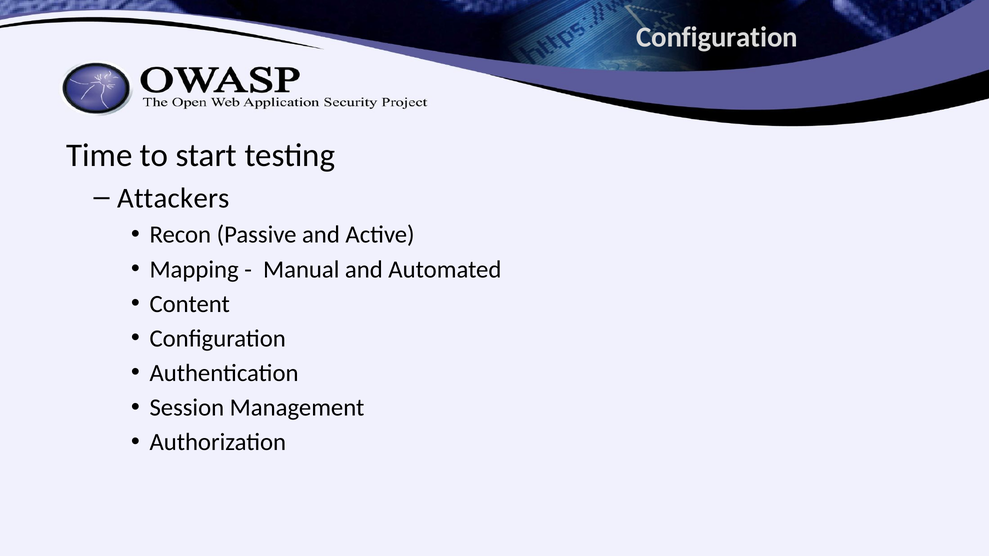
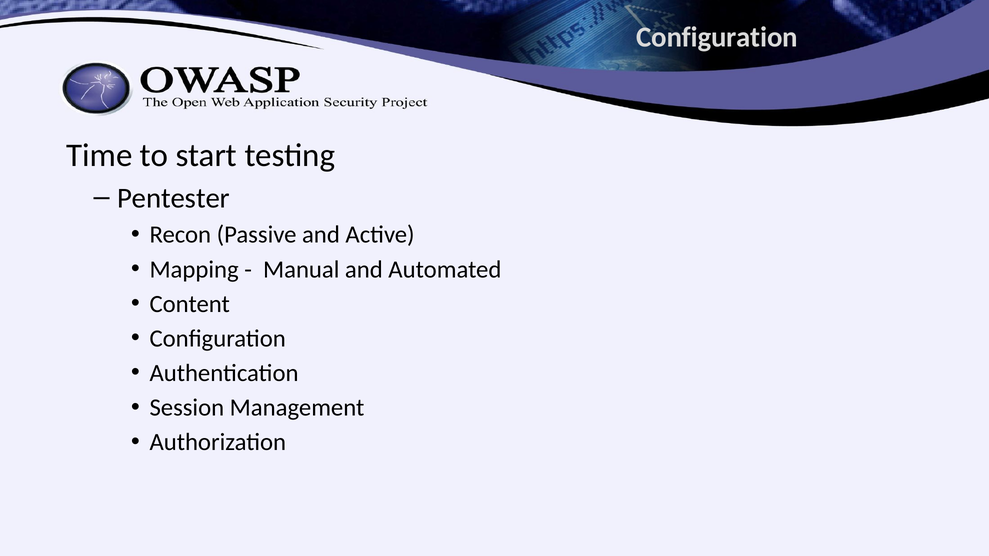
Attackers: Attackers -> Pentester (174, 198)
